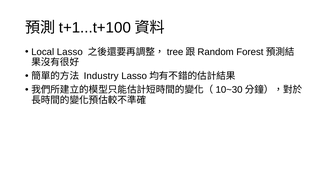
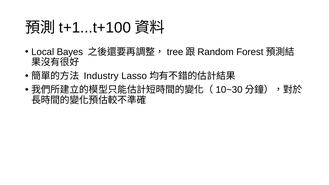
Local Lasso: Lasso -> Bayes (70, 52)
